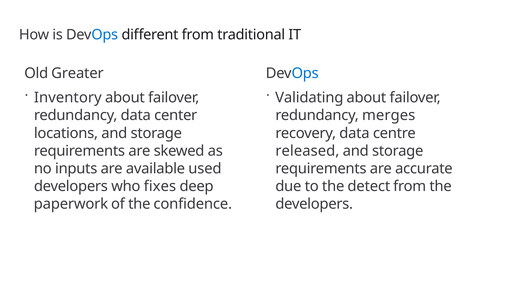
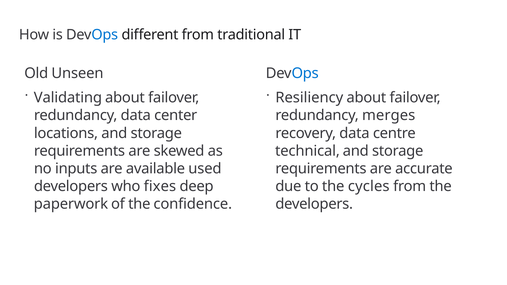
Greater: Greater -> Unseen (77, 73)
Inventory: Inventory -> Validating (68, 98)
Validating: Validating -> Resiliency (309, 98)
released: released -> technical (307, 151)
detect: detect -> cycles (369, 186)
